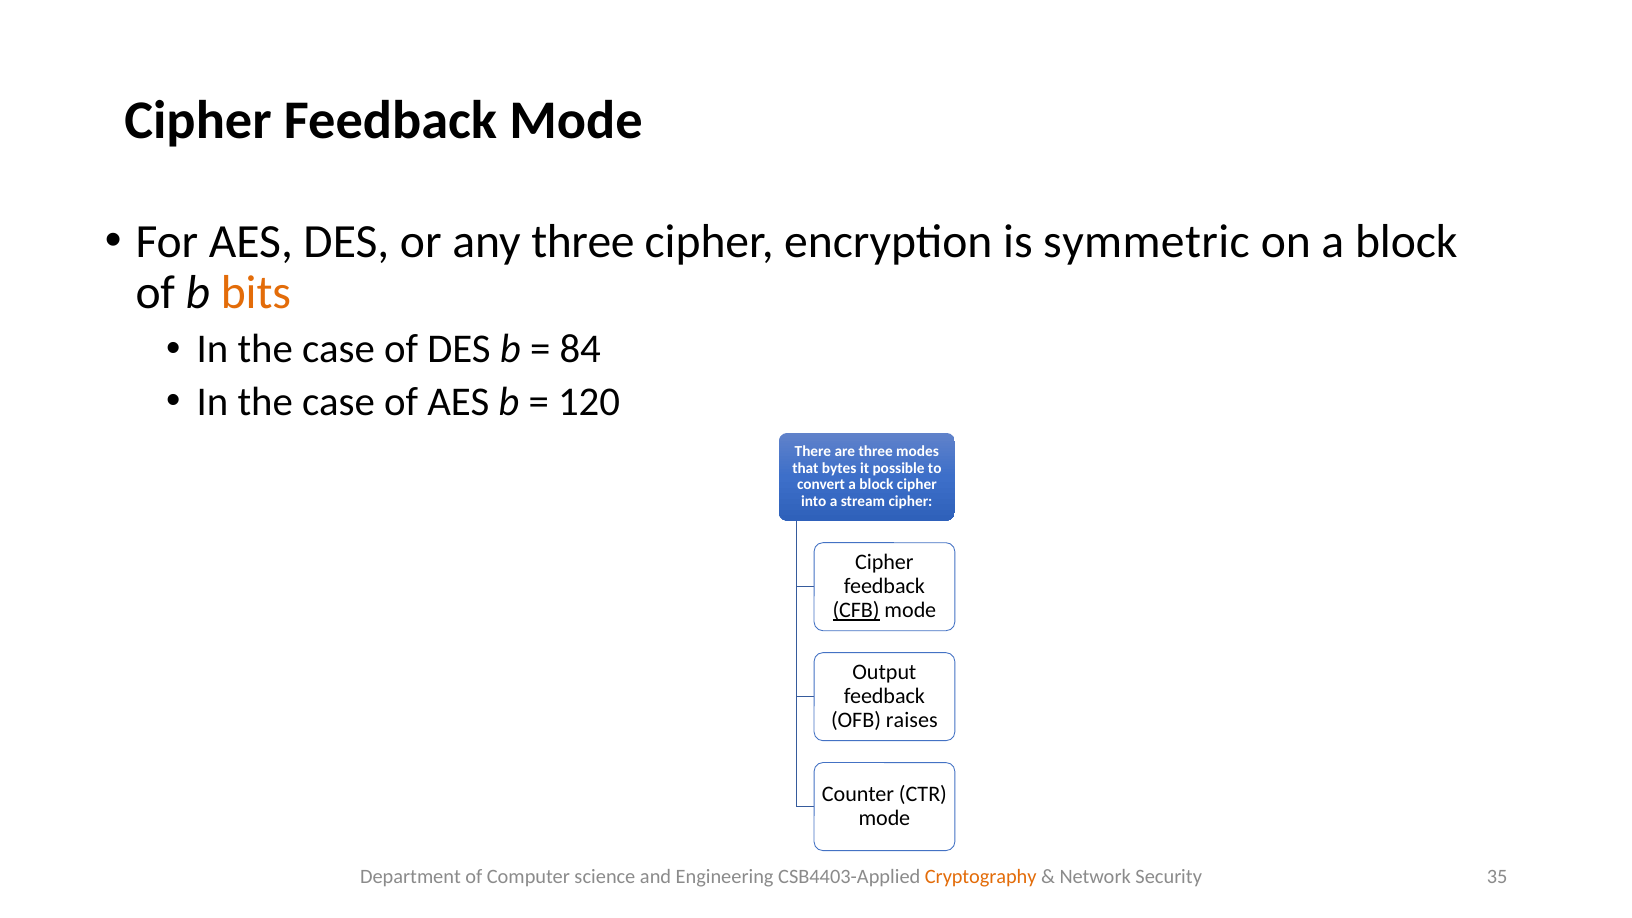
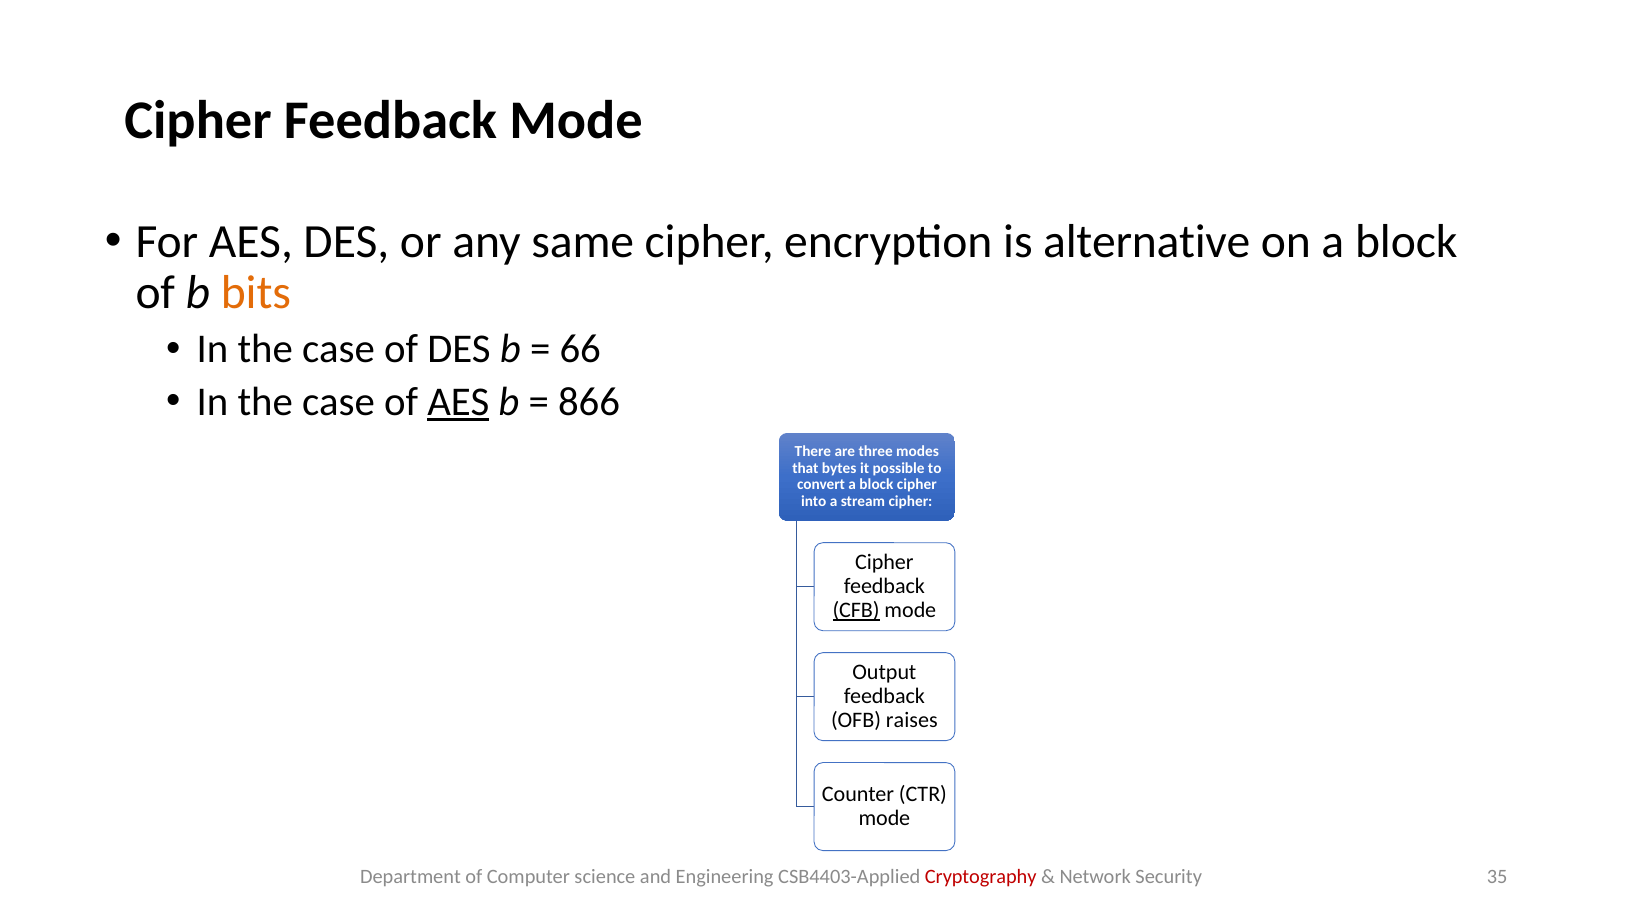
any three: three -> same (583, 242)
symmetric: symmetric -> alternative (1147, 242)
84: 84 -> 66 (580, 349)
AES underline: none -> present (458, 402)
120: 120 -> 866 (589, 402)
Cryptography colour: orange -> red (981, 877)
